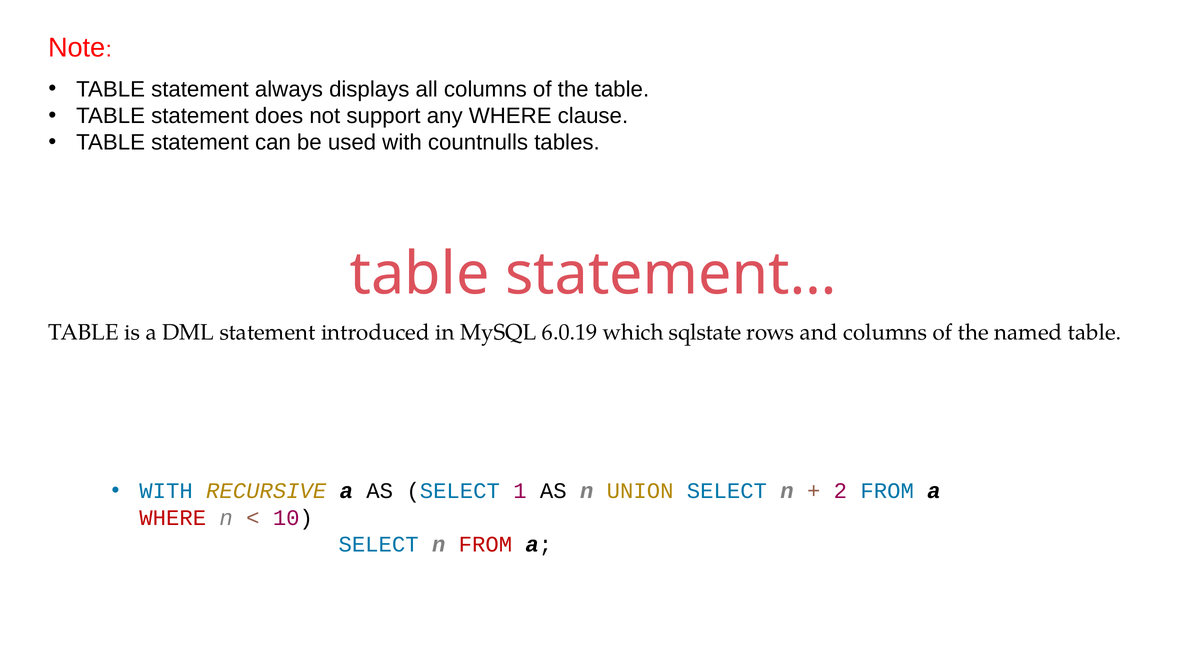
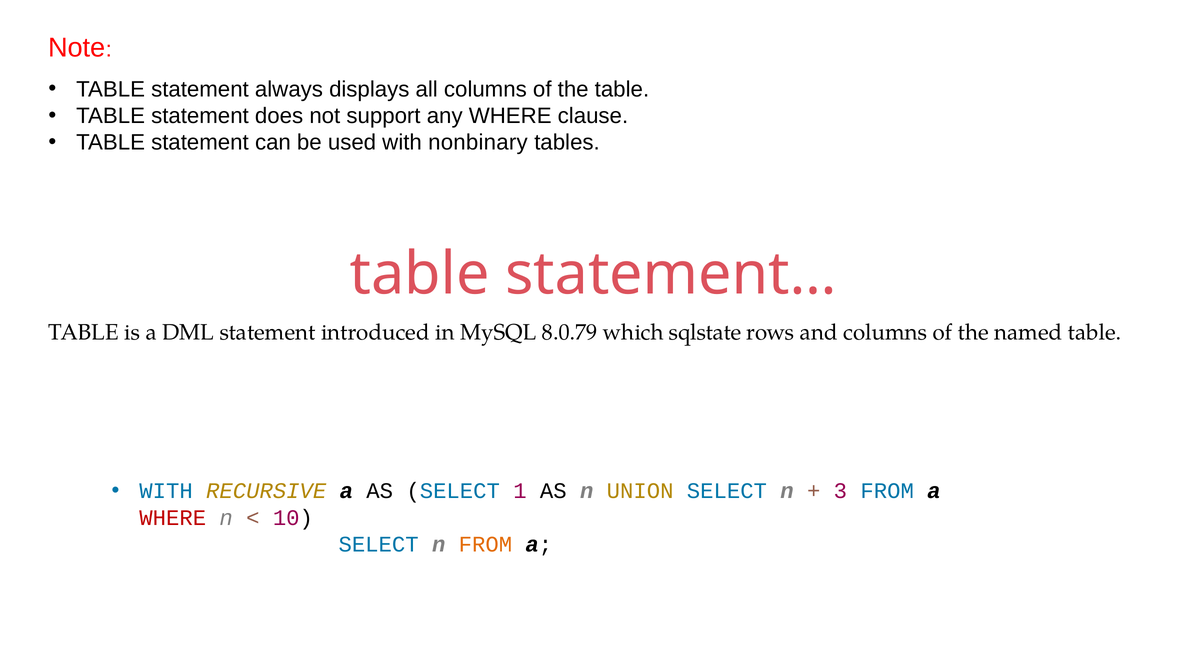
countnulls: countnulls -> nonbinary (478, 143)
6.0.19: 6.0.19 -> 8.0.79 (570, 332)
2: 2 -> 3 (840, 491)
FROM colour: red -> orange (485, 544)
